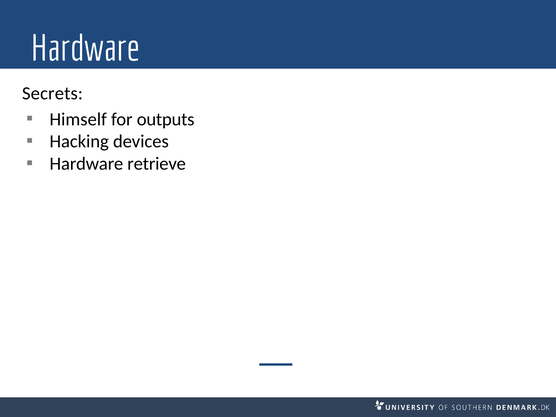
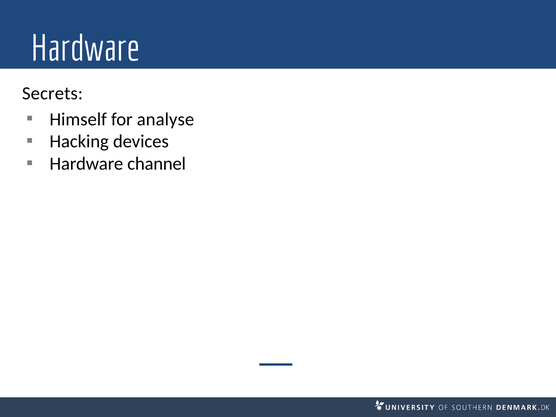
outputs: outputs -> analyse (165, 119)
retrieve: retrieve -> channel (157, 164)
